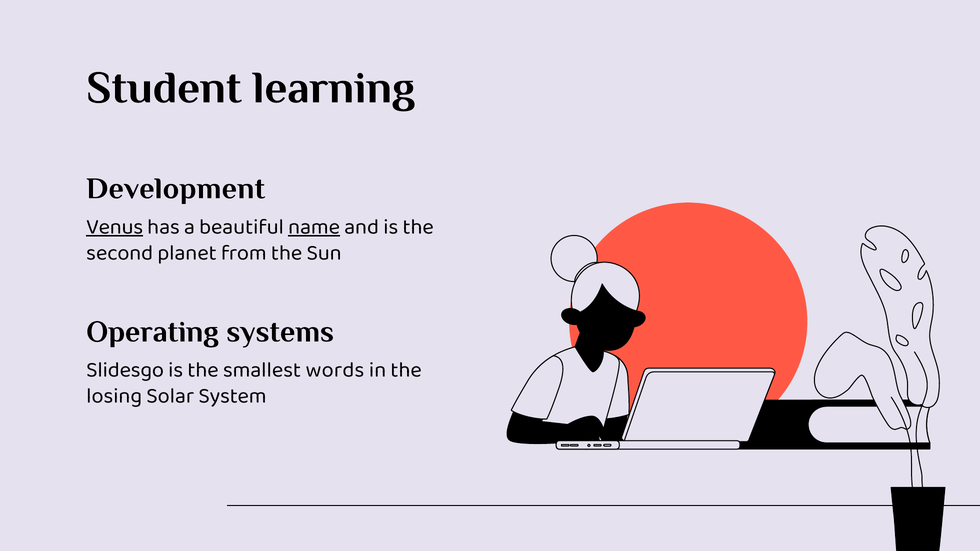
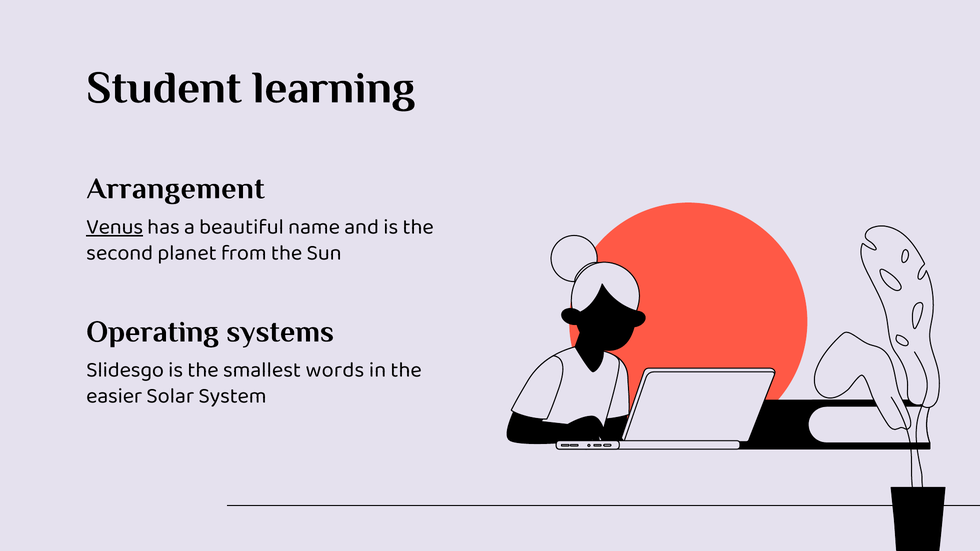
Development: Development -> Arrangement (176, 188)
name underline: present -> none (314, 227)
losing: losing -> easier (114, 396)
